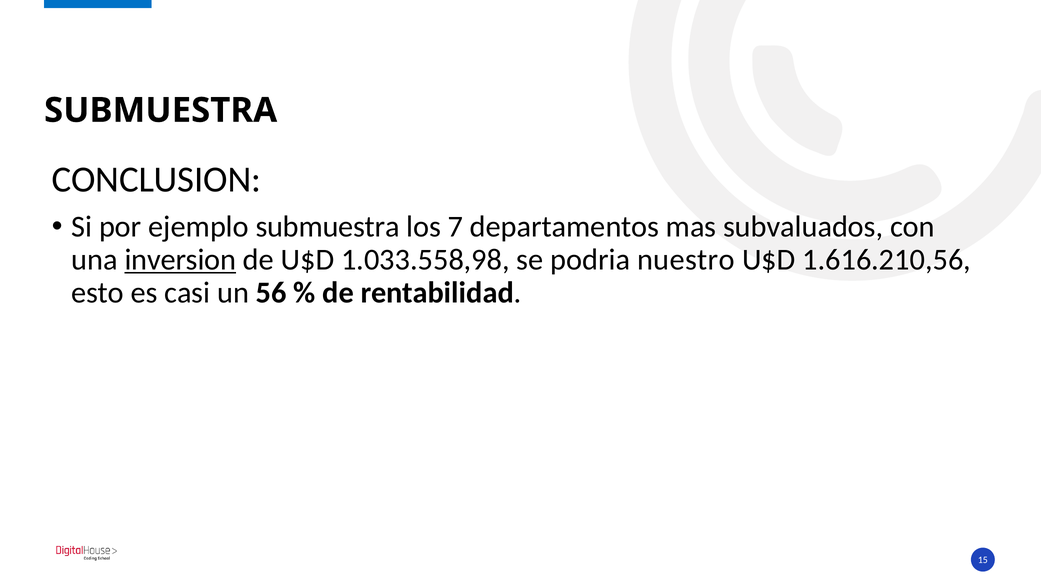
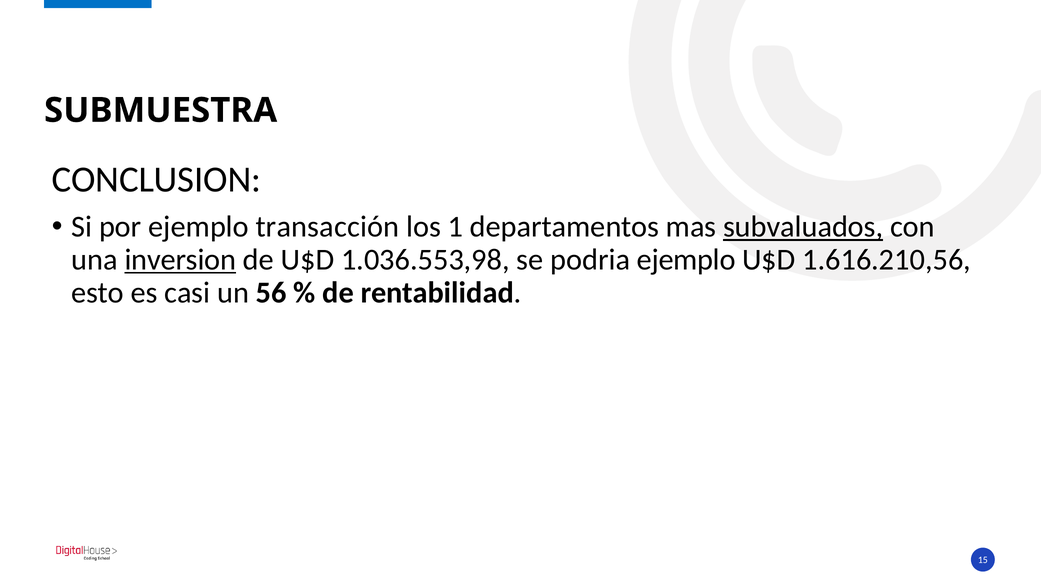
ejemplo submuestra: submuestra -> transacción (327, 227)
7: 7 -> 1 (455, 227)
subvaluados underline: none -> present (803, 227)
1.033.558,98: 1.033.558,98 -> 1.036.553,98 (425, 259)
podria nuestro: nuestro -> ejemplo (686, 259)
